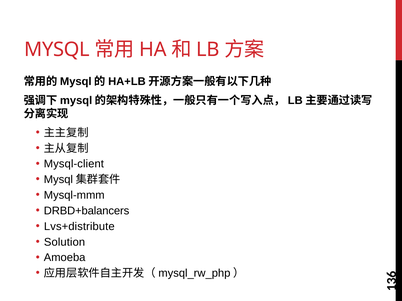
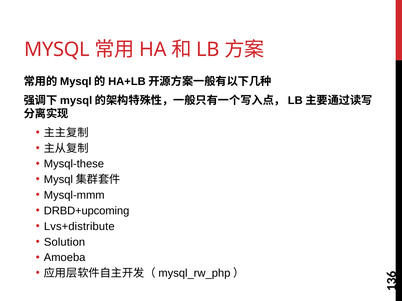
Mysql-client: Mysql-client -> Mysql-these (74, 164)
DRBD+balancers: DRBD+balancers -> DRBD+upcoming (87, 211)
